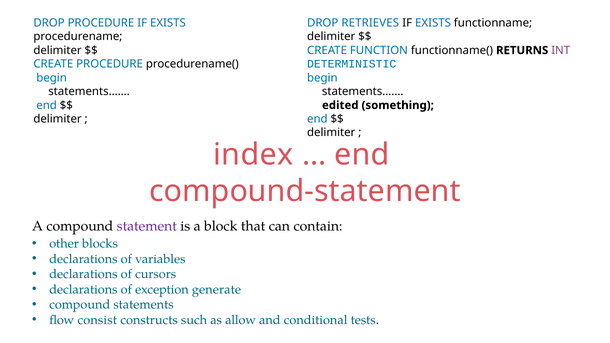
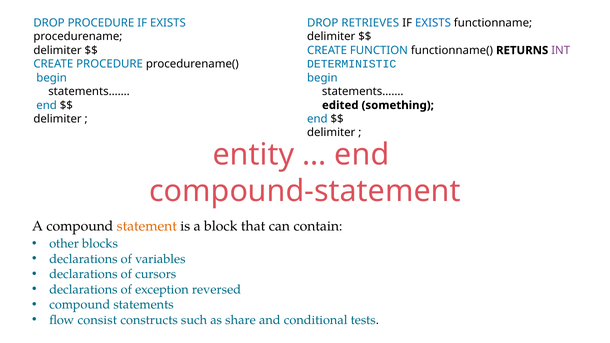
index: index -> entity (253, 155)
statement colour: purple -> orange (147, 226)
generate: generate -> reversed (217, 289)
allow: allow -> share (240, 320)
